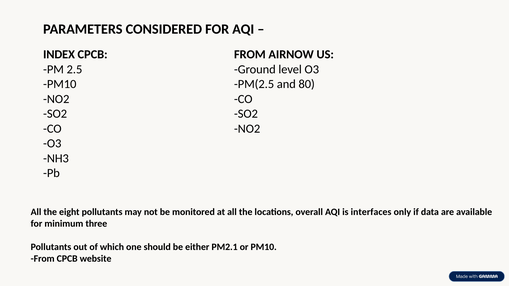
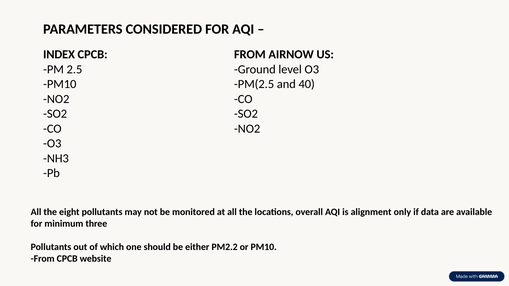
80: 80 -> 40 (307, 84)
interfaces: interfaces -> alignment (371, 212)
PM2.1: PM2.1 -> PM2.2 (225, 247)
